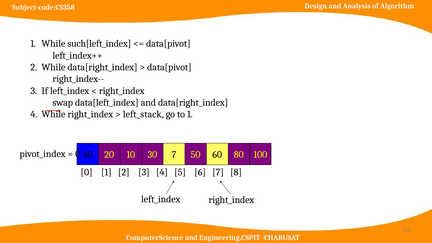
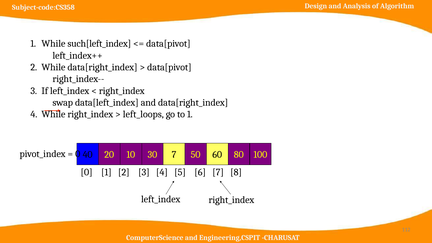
left_stack: left_stack -> left_loops (143, 114)
